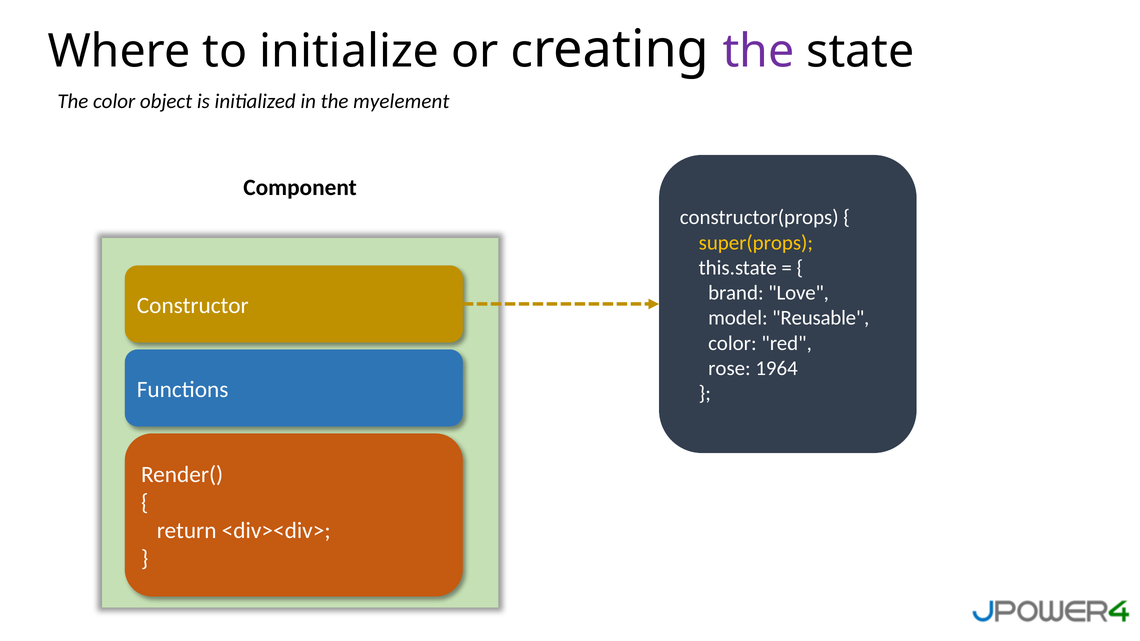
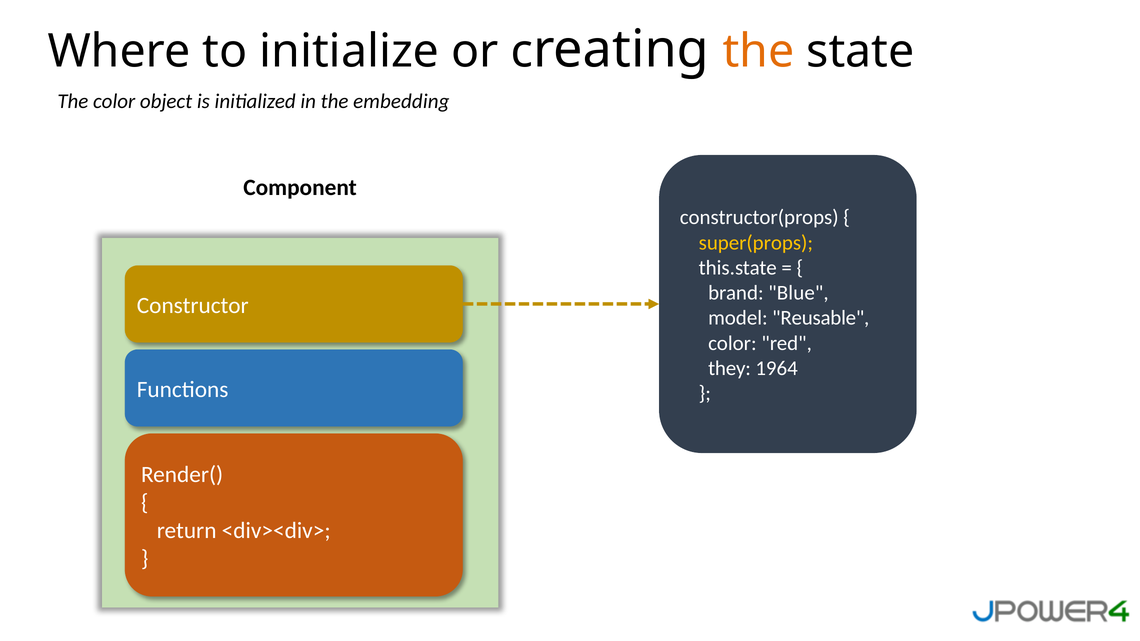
the colour: purple -> orange (759, 51)
myelement: myelement -> embedding (401, 101)
Love: Love -> Blue (798, 293)
rose: rose -> they (730, 368)
